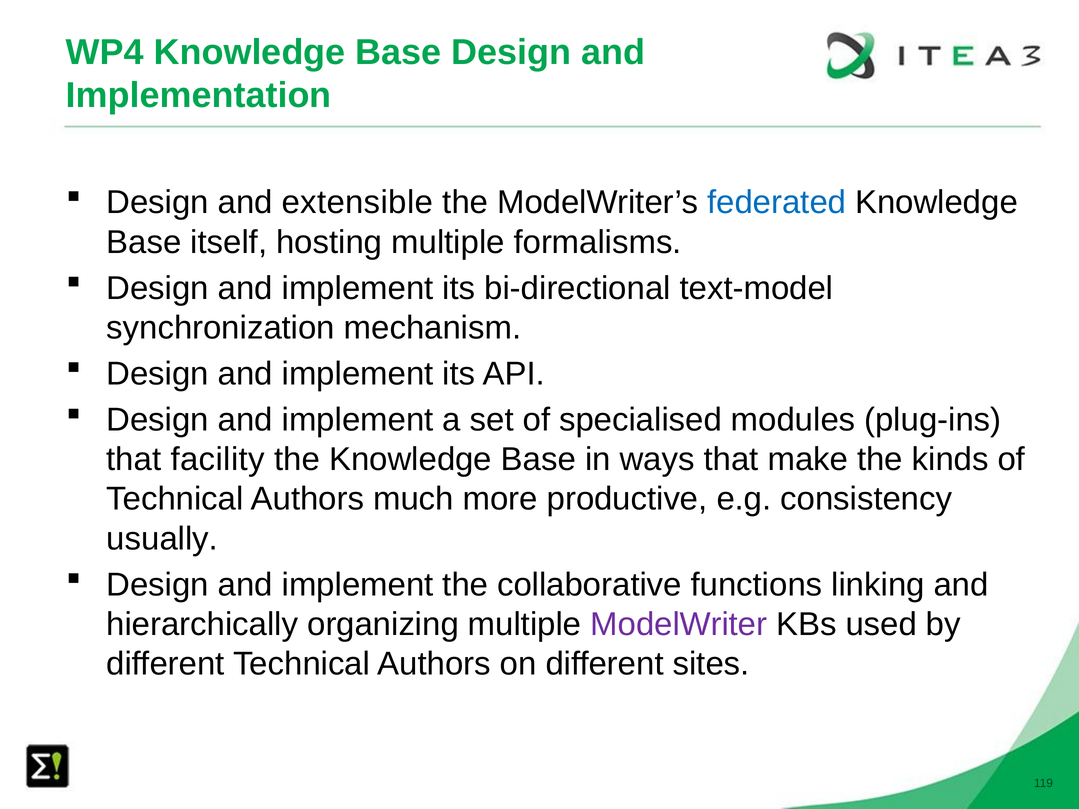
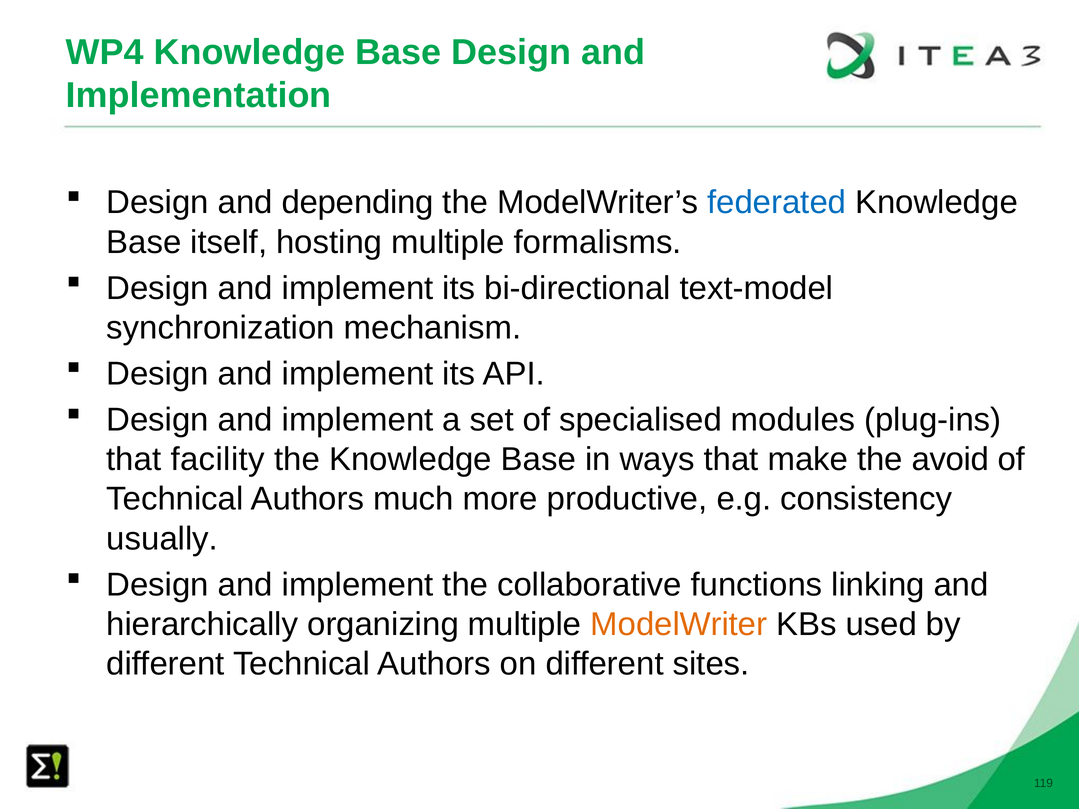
extensible: extensible -> depending (358, 203)
kinds: kinds -> avoid (950, 460)
ModelWriter colour: purple -> orange (679, 624)
